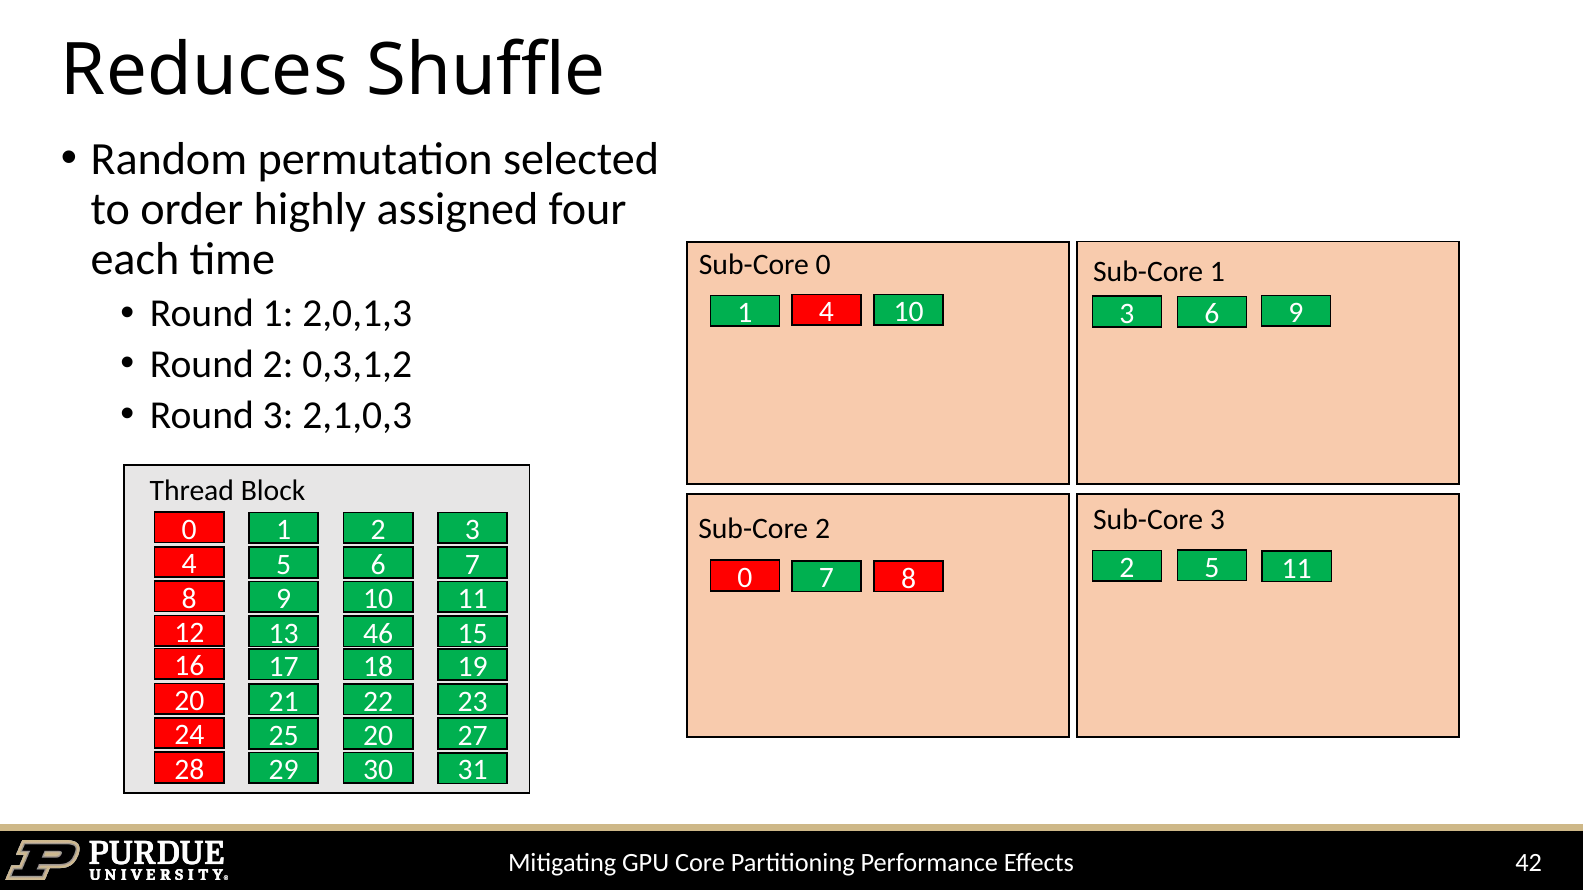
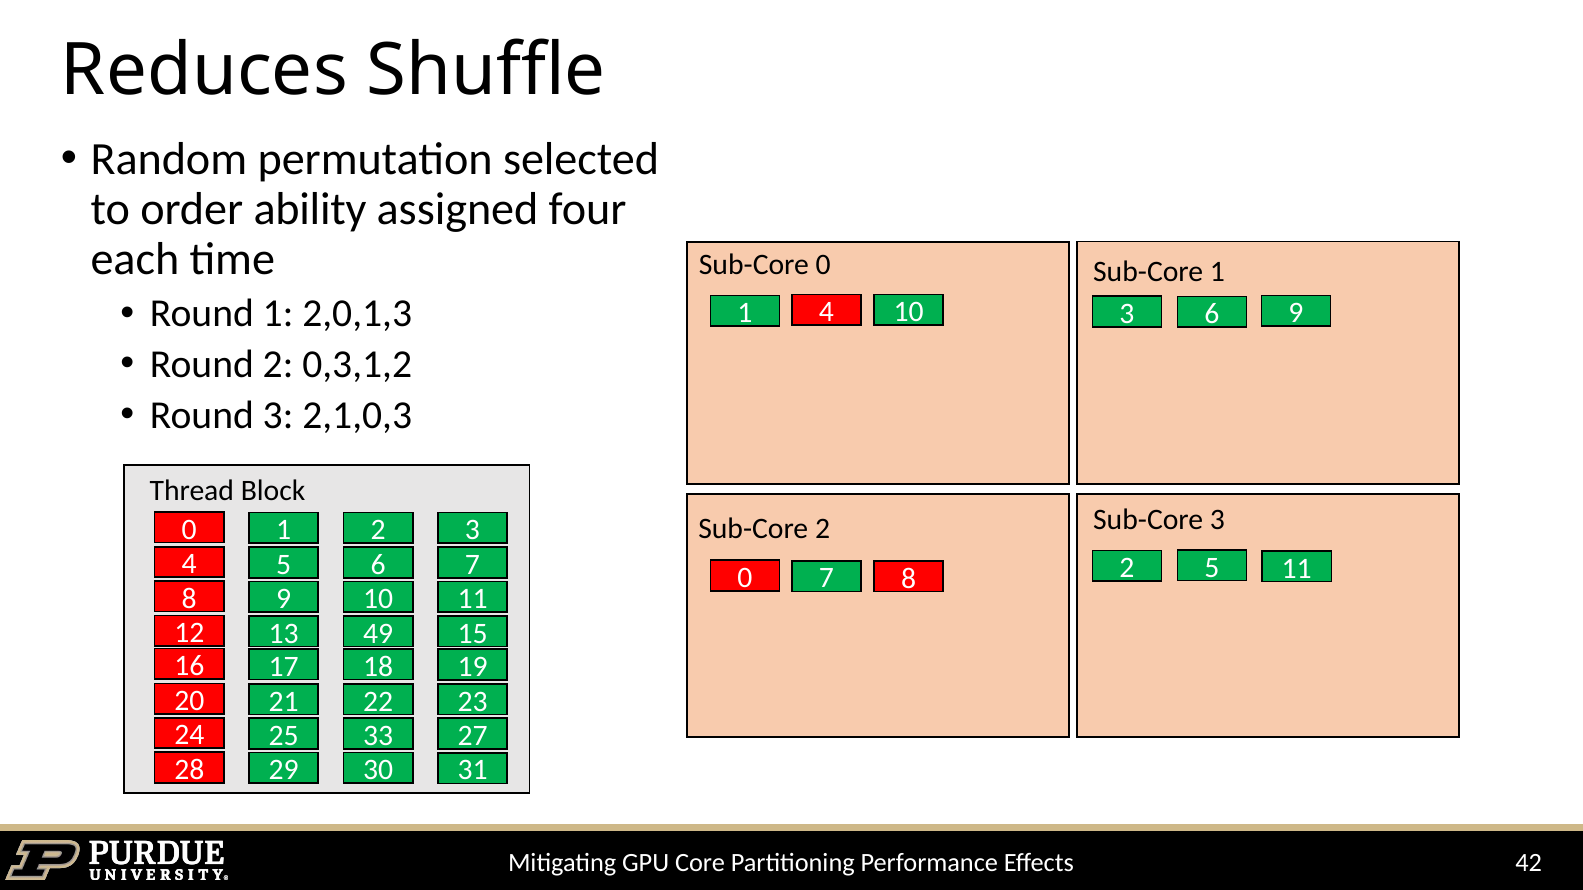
highly: highly -> ability (310, 209)
46: 46 -> 49 (378, 634)
25 20: 20 -> 33 (378, 736)
